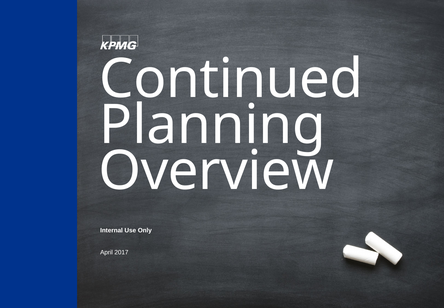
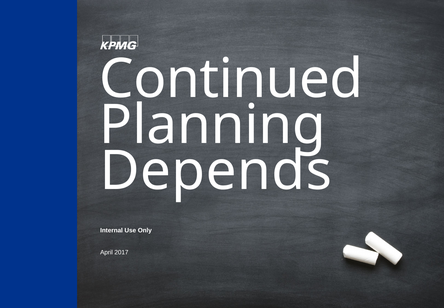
Overview: Overview -> Depends (216, 171)
